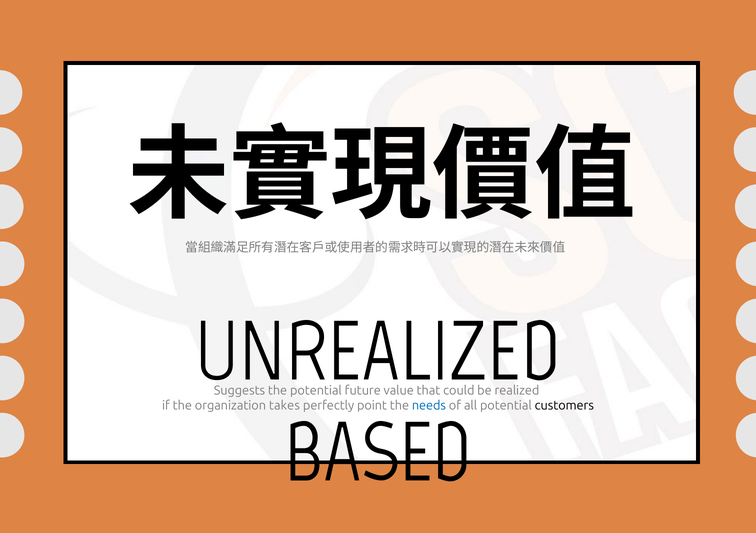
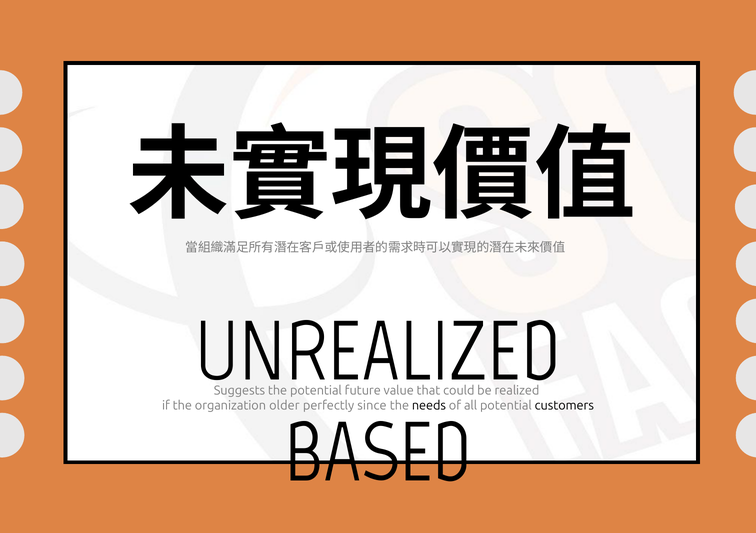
takes: takes -> older (284, 406)
point: point -> since (372, 406)
needs colour: blue -> black (429, 406)
